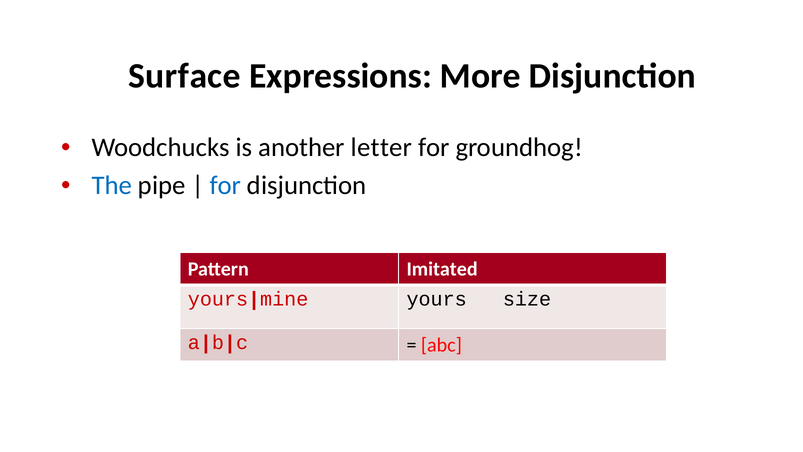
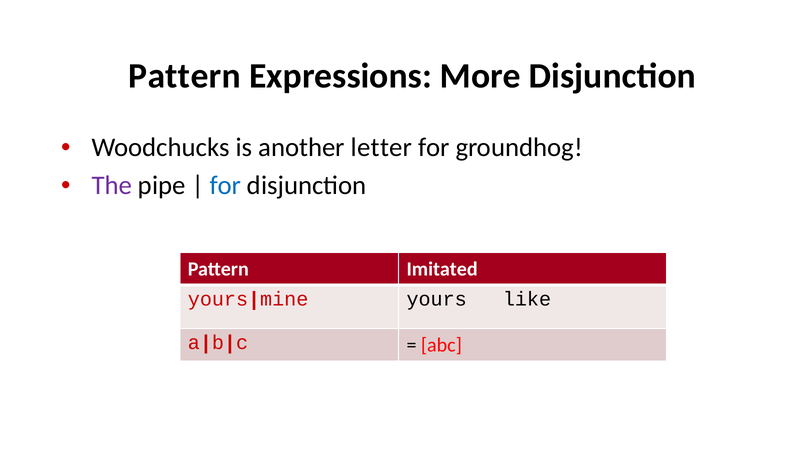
Surface: Surface -> Pattern (185, 76)
The colour: blue -> purple (112, 185)
size: size -> like (527, 299)
